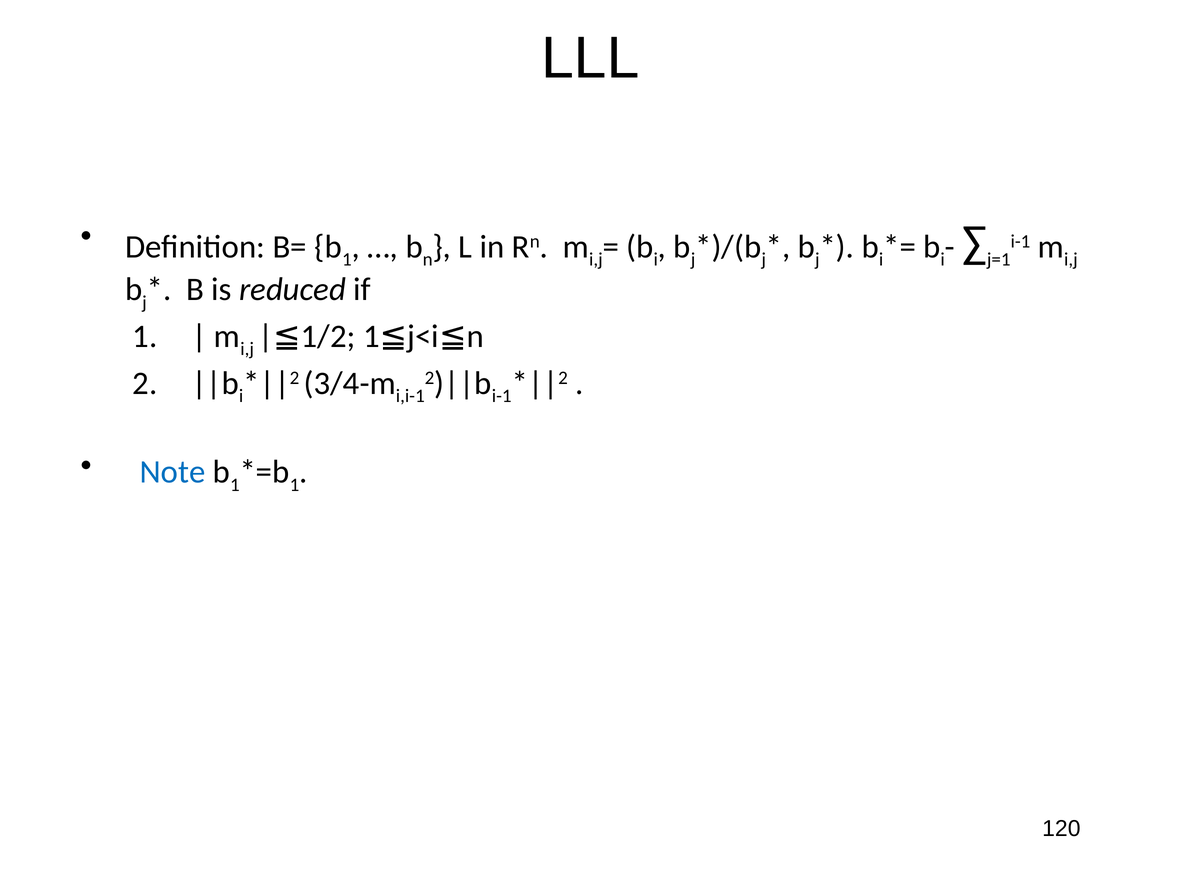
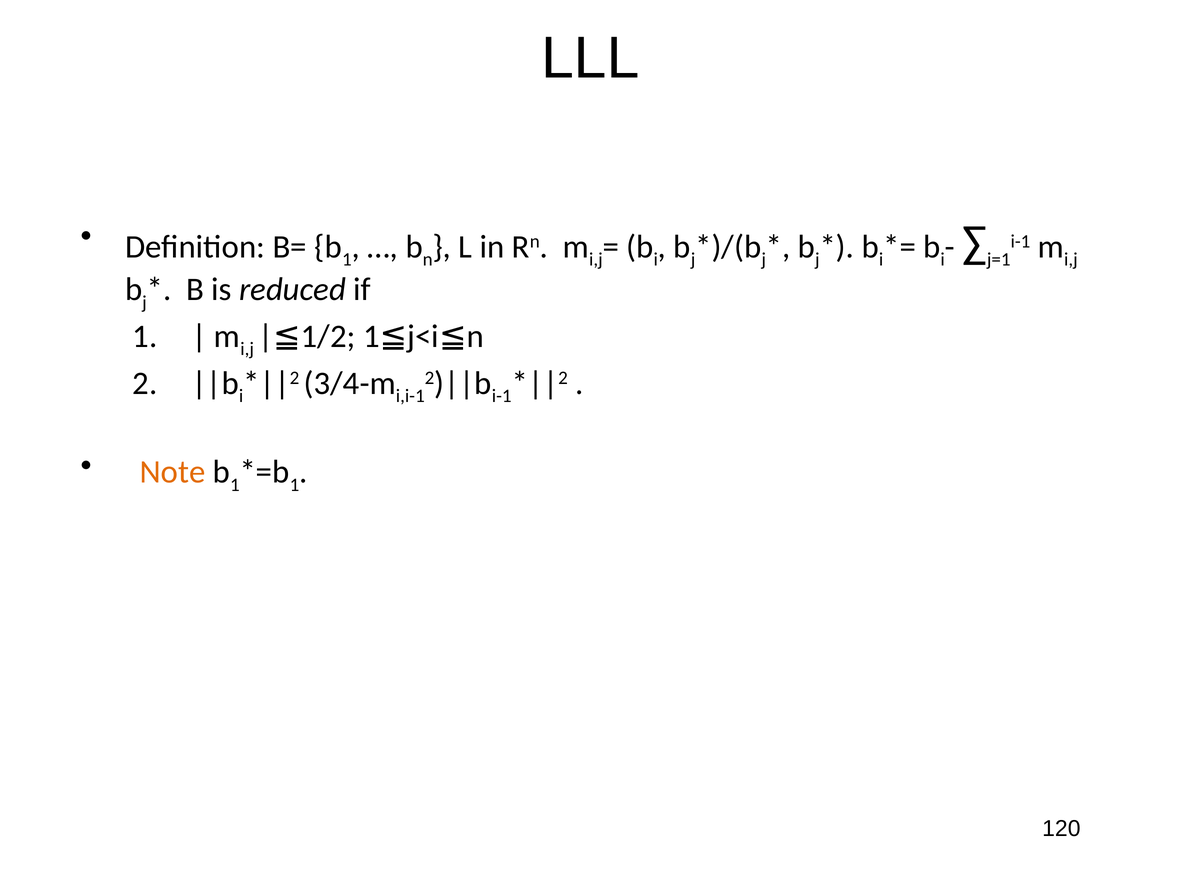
Note colour: blue -> orange (173, 472)
